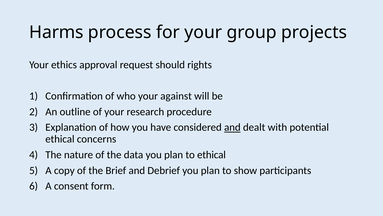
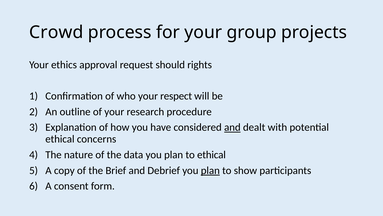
Harms: Harms -> Crowd (56, 32)
against: against -> respect (176, 96)
plan underline: none -> present (210, 170)
